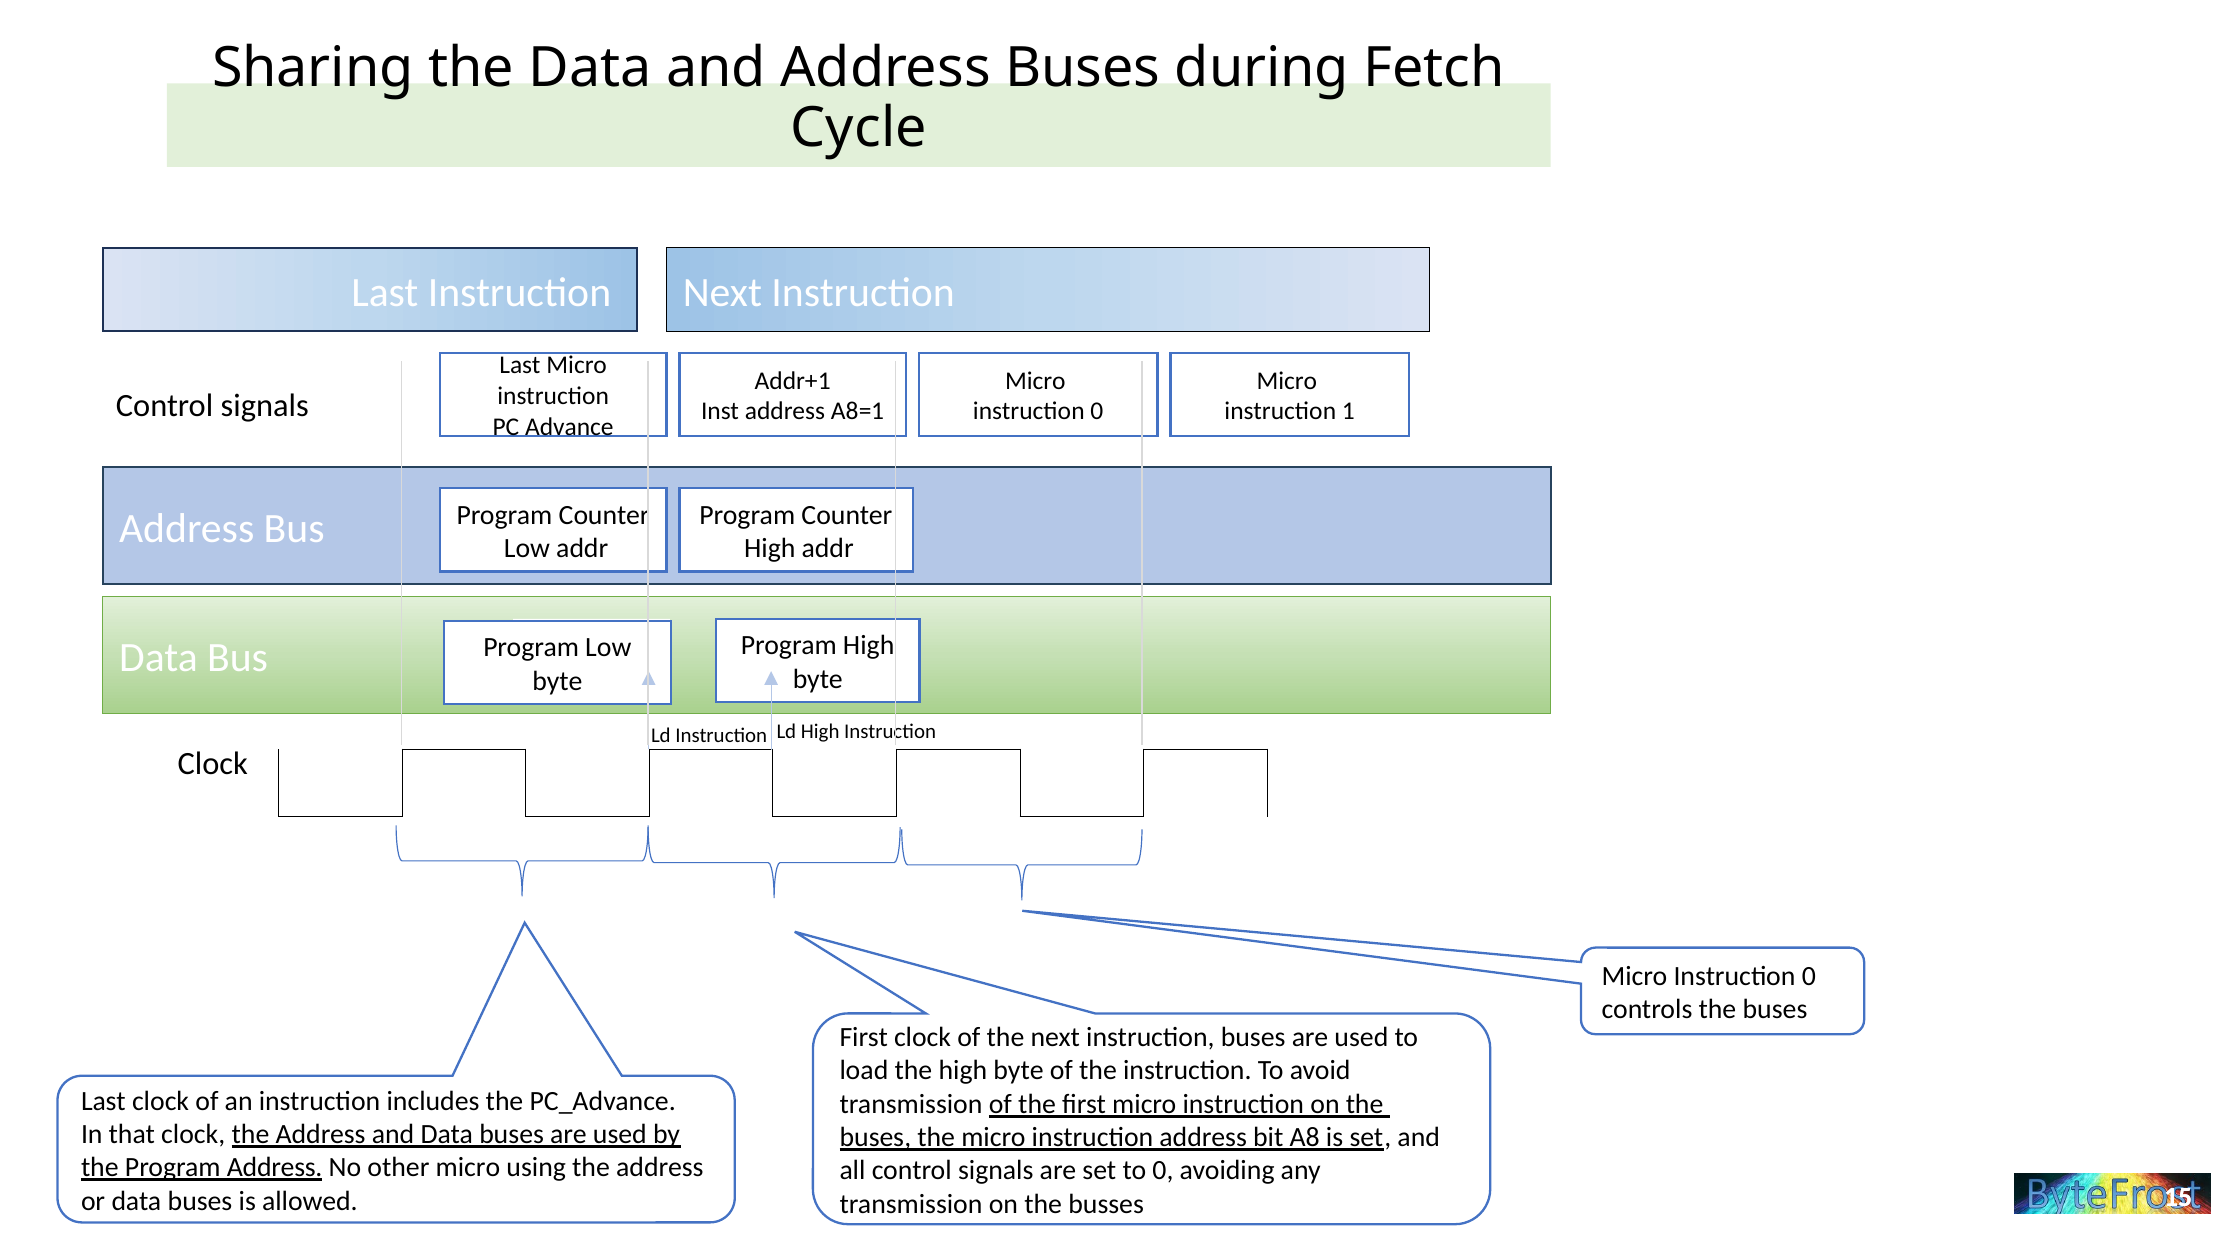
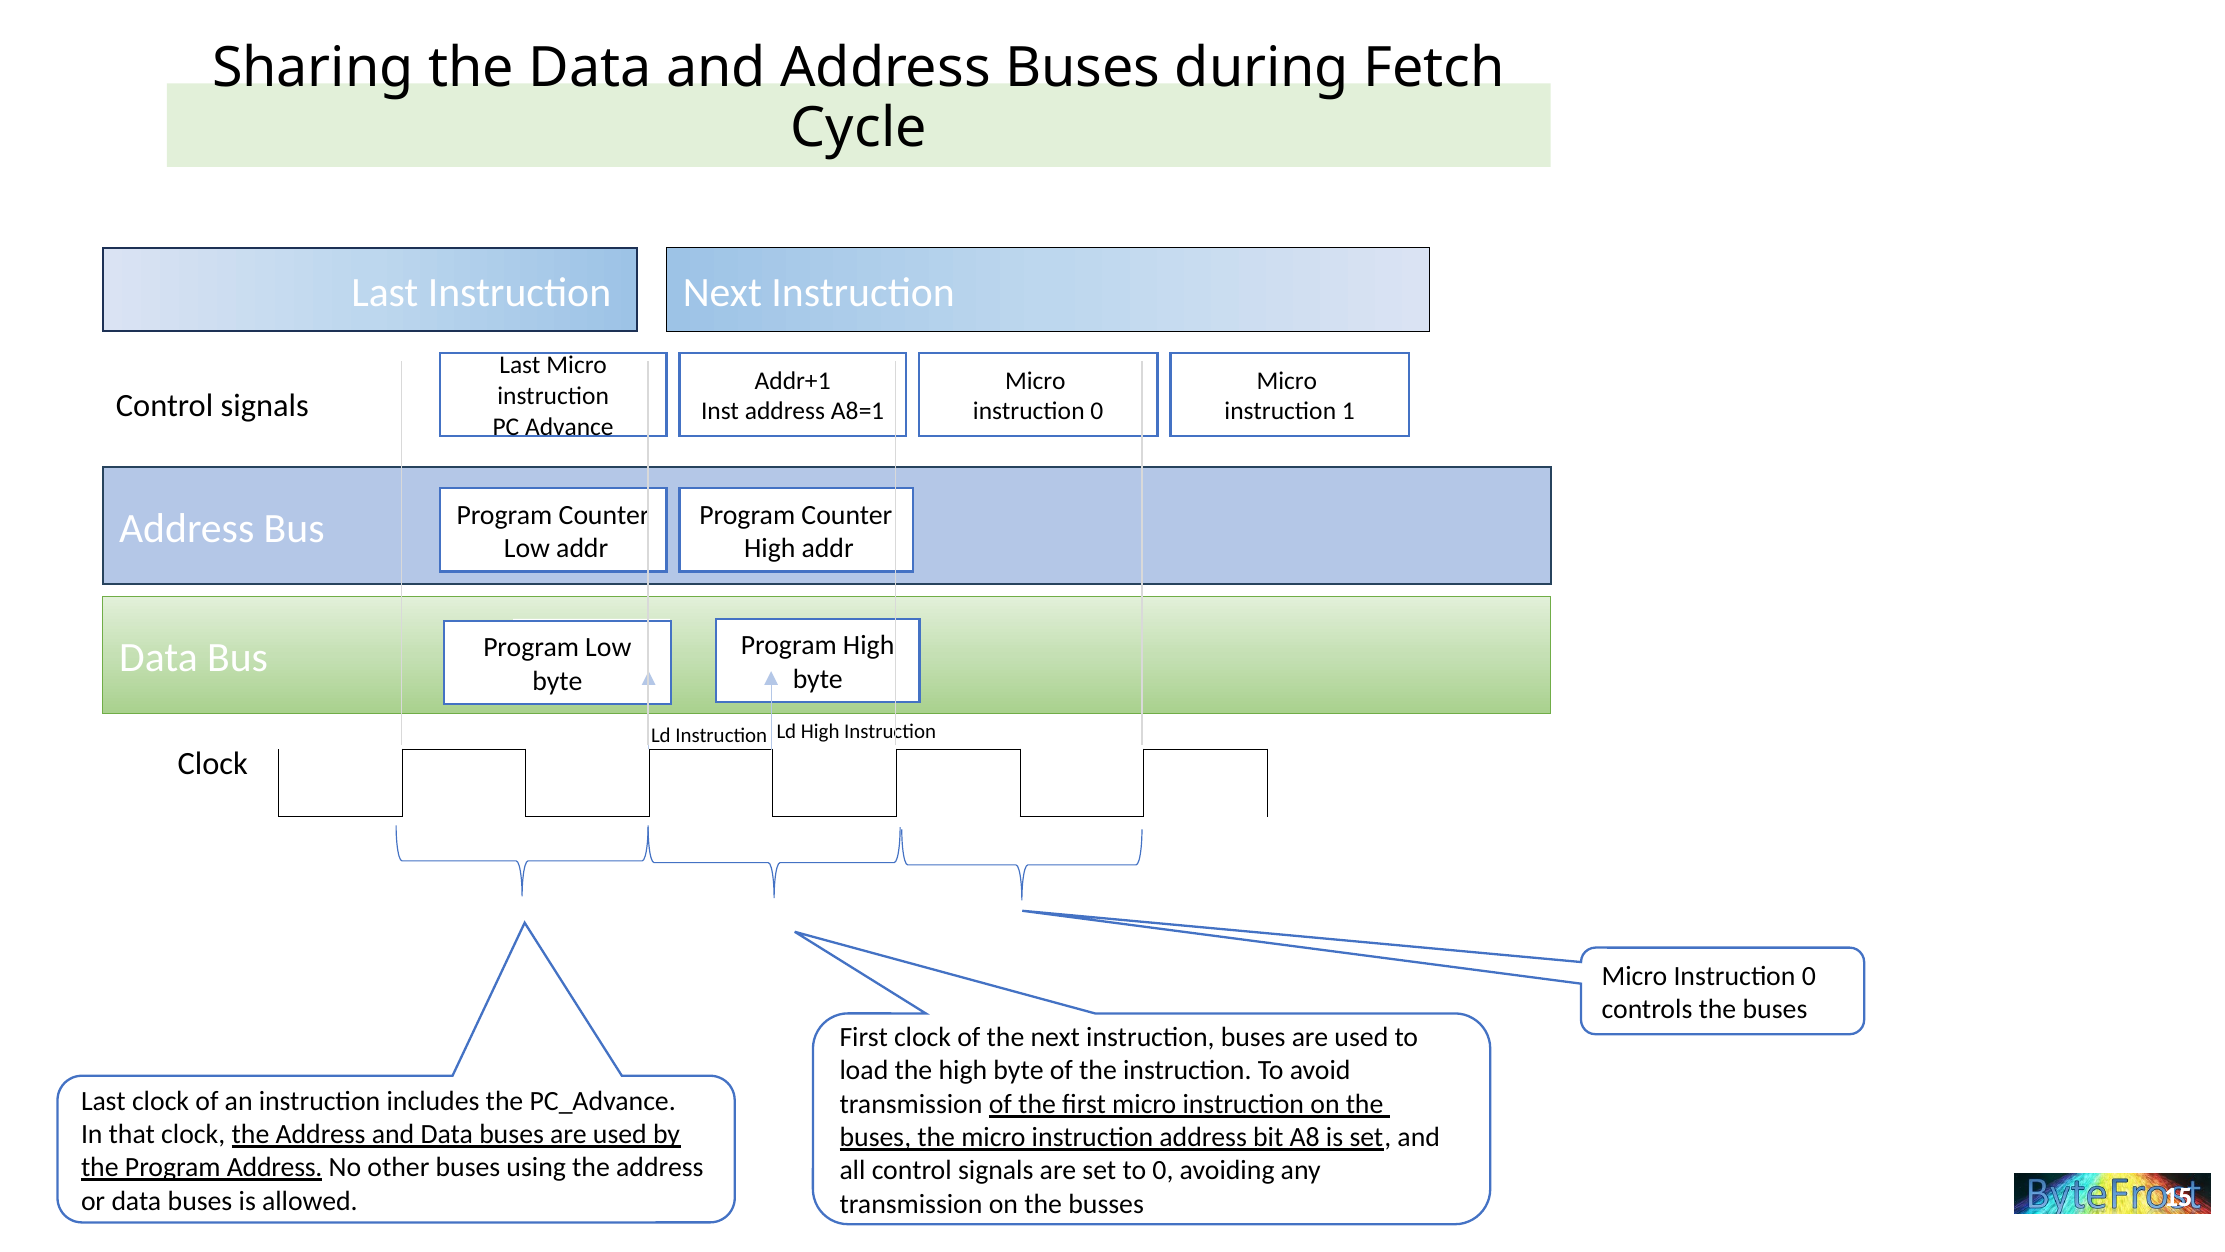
other micro: micro -> buses (468, 1167)
